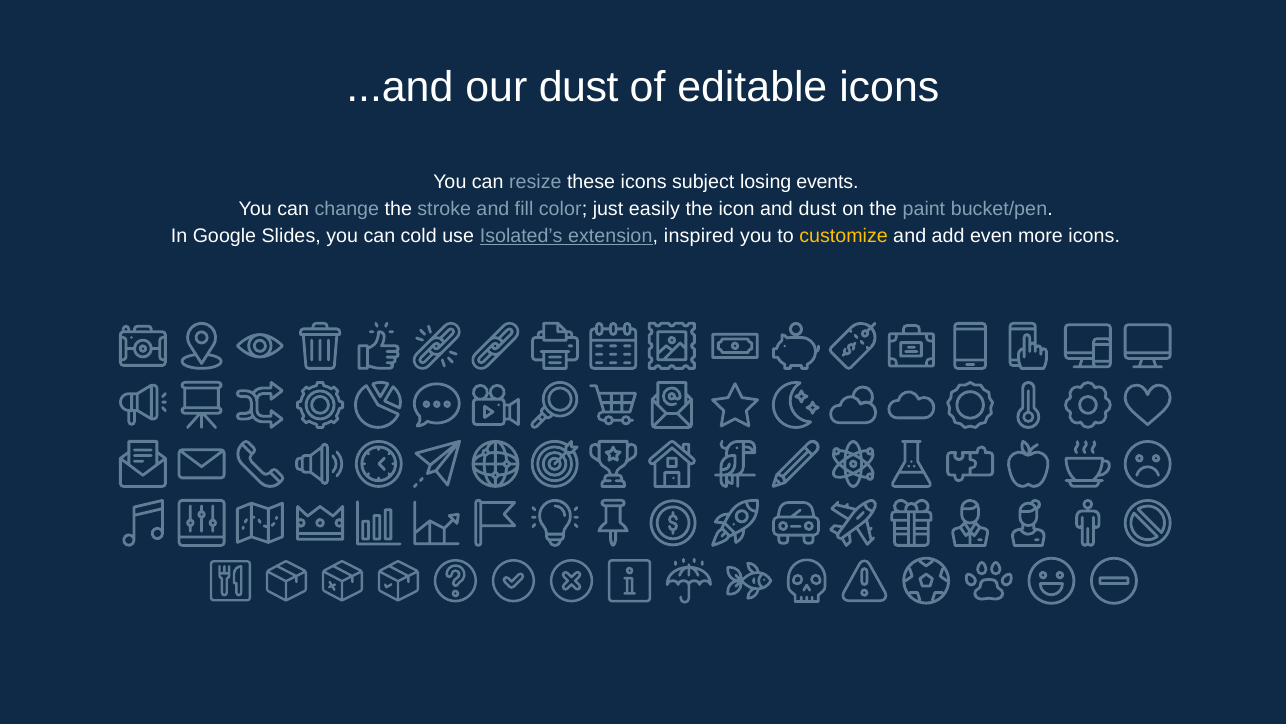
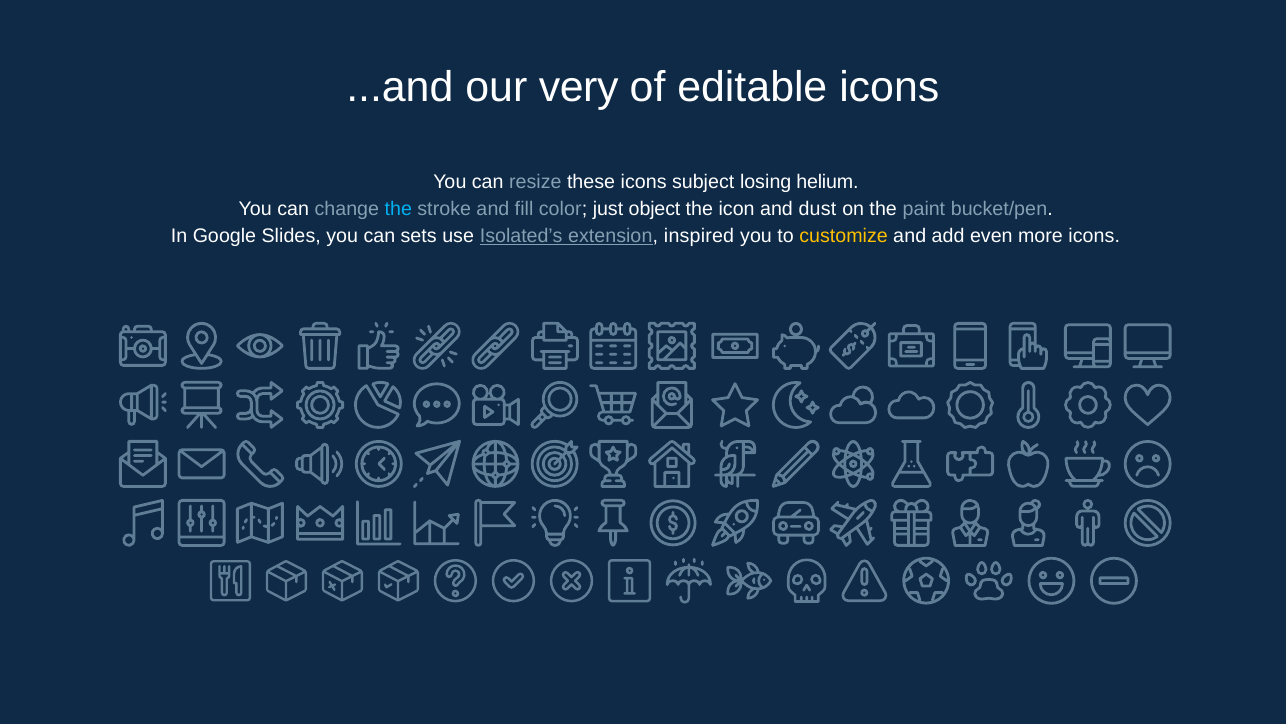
our dust: dust -> very (579, 87)
events: events -> helium (827, 182)
the colour: white -> light blue (398, 209)
easily: easily -> object (655, 209)
cold: cold -> sets (419, 236)
